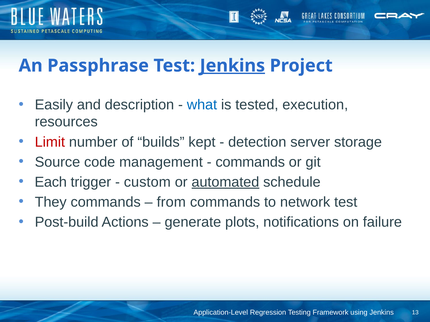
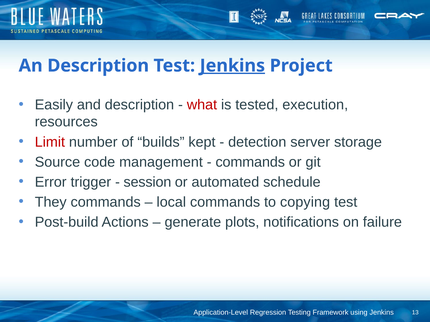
An Passphrase: Passphrase -> Description (98, 66)
what colour: blue -> red (202, 105)
Each: Each -> Error (51, 182)
custom: custom -> session (147, 182)
automated underline: present -> none (225, 182)
from: from -> local (171, 202)
network: network -> copying (305, 202)
